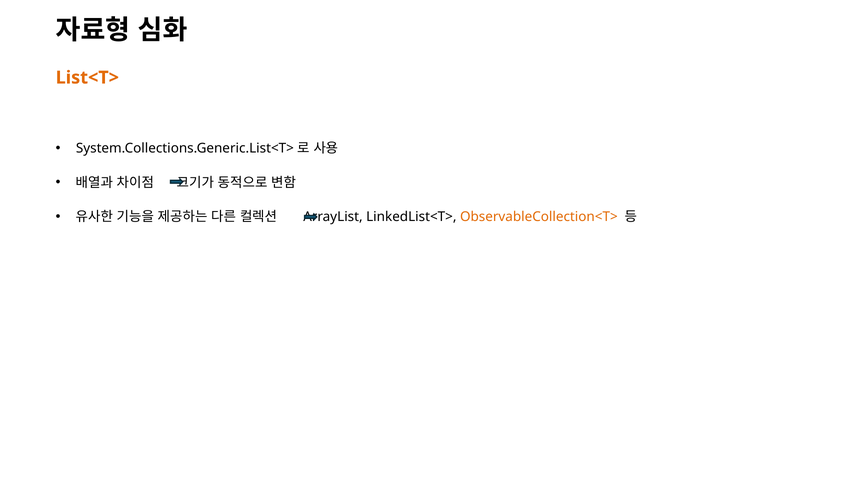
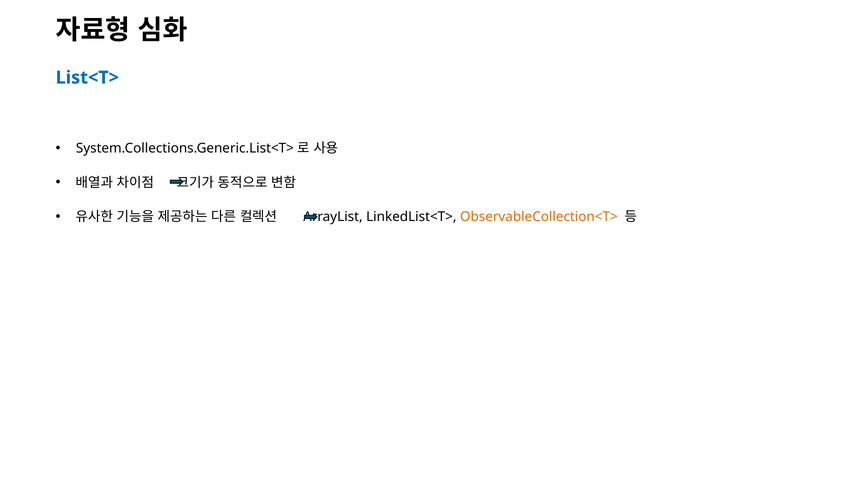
List<T> colour: orange -> blue (87, 78)
